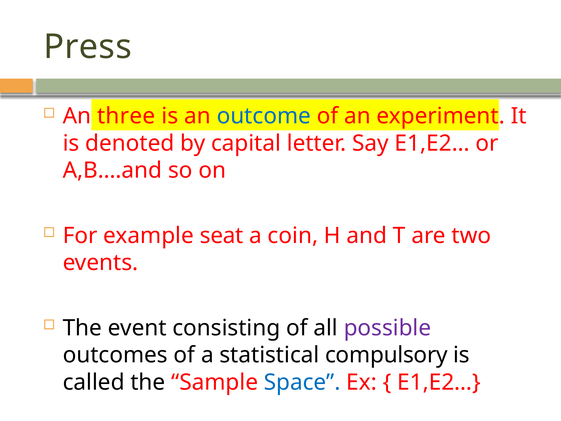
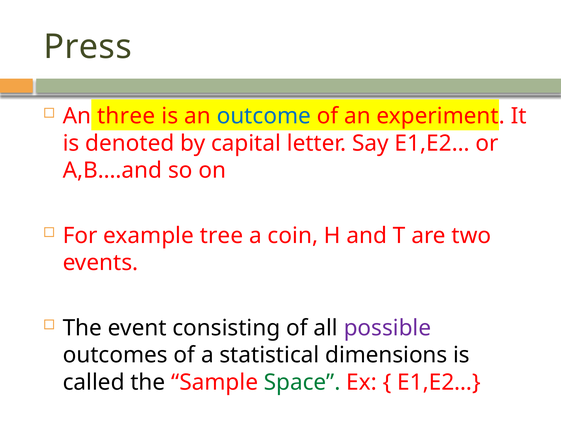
seat: seat -> tree (221, 235)
compulsory: compulsory -> dimensions (386, 355)
Space colour: blue -> green (302, 382)
